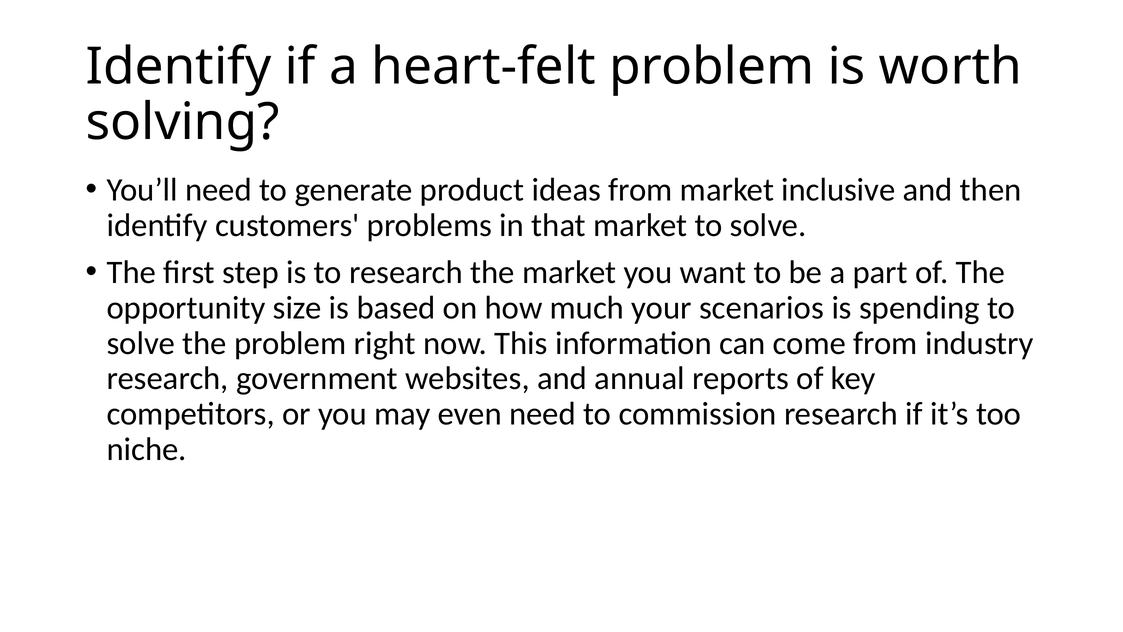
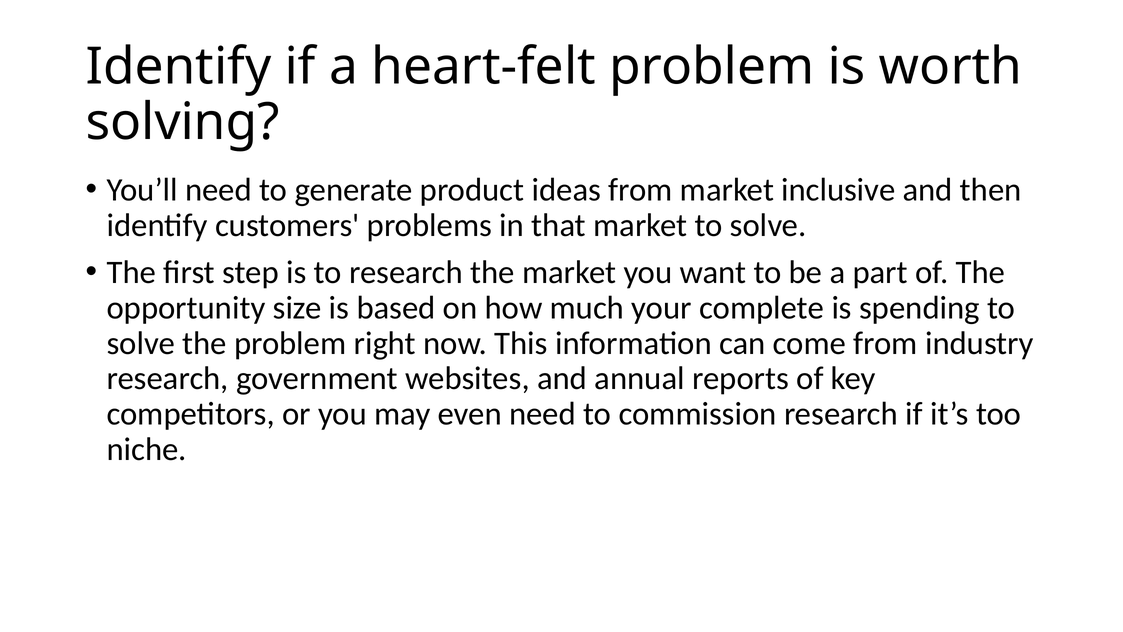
scenarios: scenarios -> complete (762, 308)
